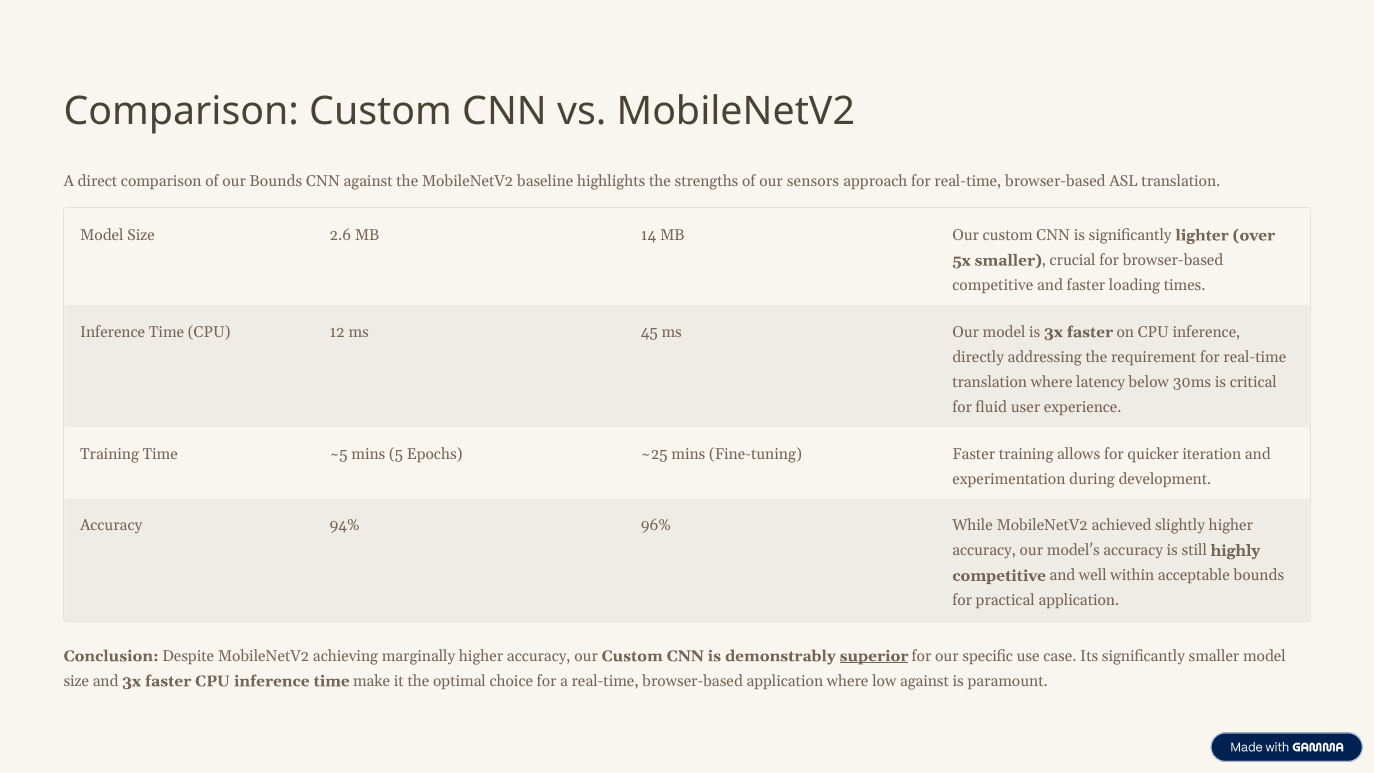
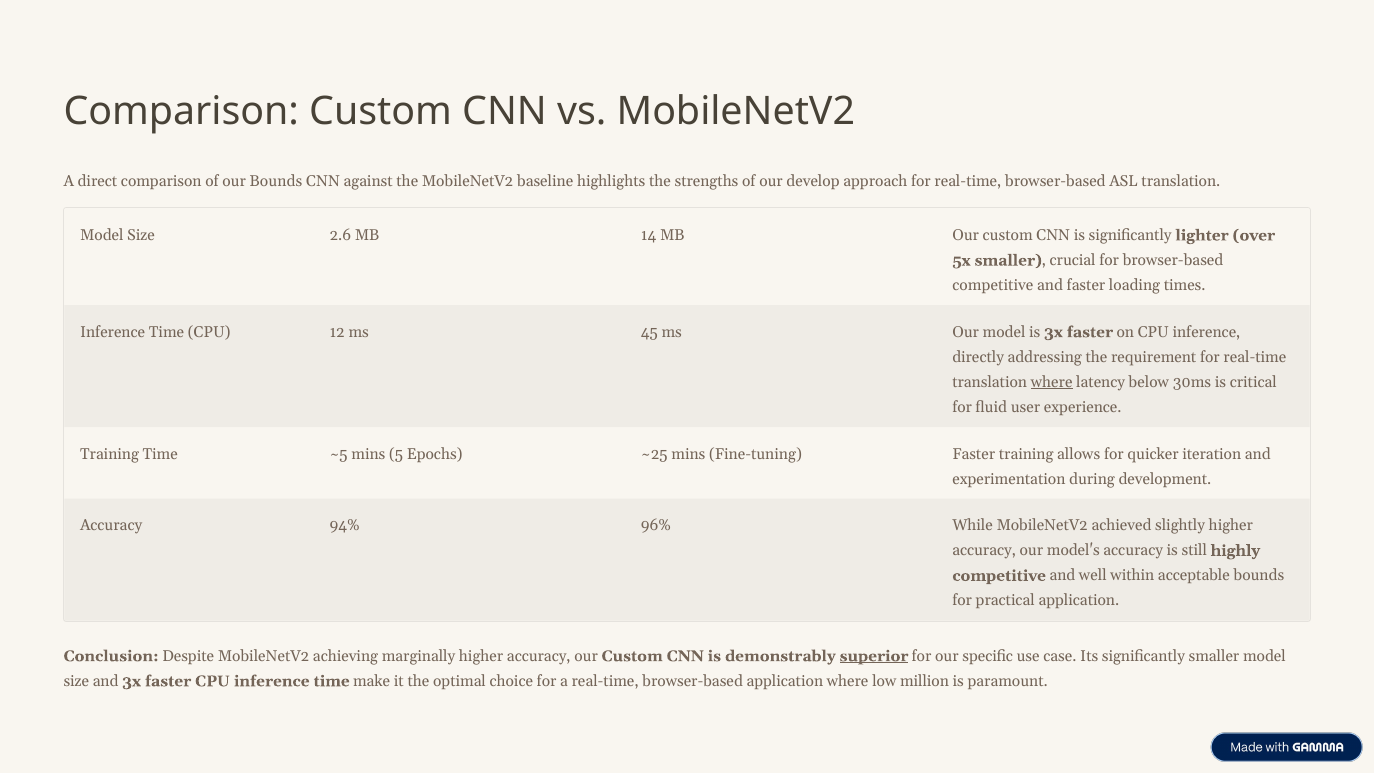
sensors: sensors -> develop (813, 181)
where underline: none -> present (1052, 382)
low against: against -> million (925, 681)
